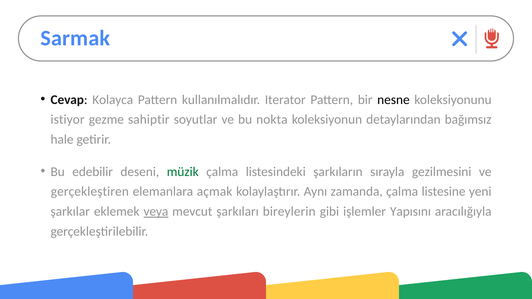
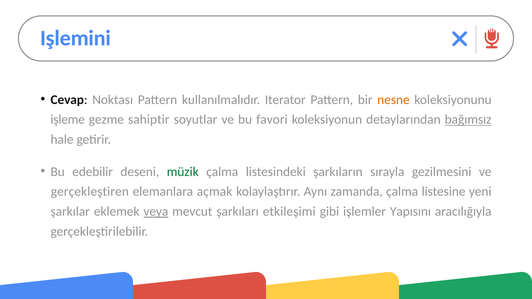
Sarmak: Sarmak -> Işlemini (76, 38)
Kolayca: Kolayca -> Noktası (113, 100)
nesne colour: black -> orange (393, 100)
istiyor: istiyor -> işleme (68, 120)
nokta: nokta -> favori (272, 120)
bağımsız underline: none -> present (468, 120)
bireylerin: bireylerin -> etkileşimi (289, 212)
